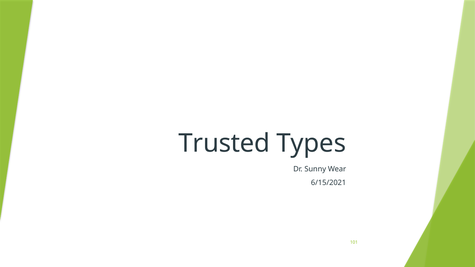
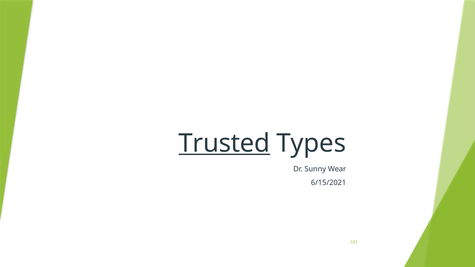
Trusted underline: none -> present (224, 143)
